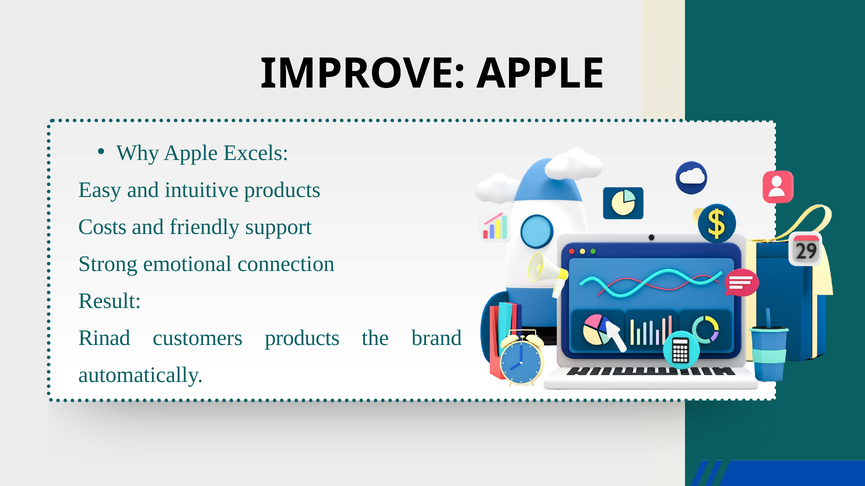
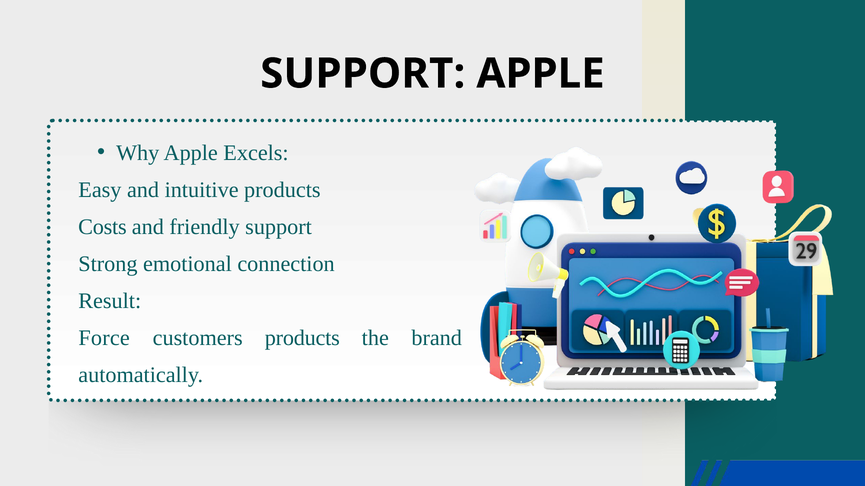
IMPROVE: IMPROVE -> SUPPORT (363, 74)
Rinad: Rinad -> Force (104, 338)
